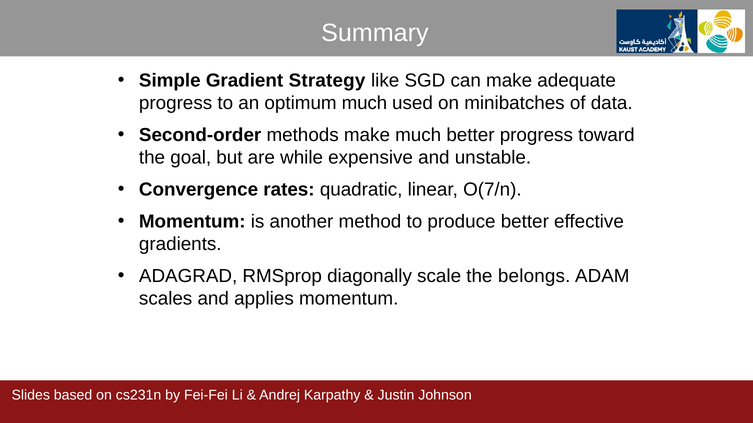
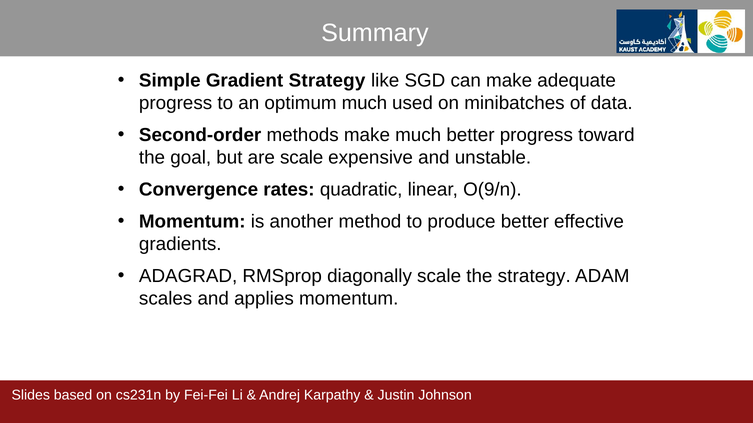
are while: while -> scale (302, 158)
O(7/n: O(7/n -> O(9/n (492, 190)
the belongs: belongs -> strategy (534, 276)
